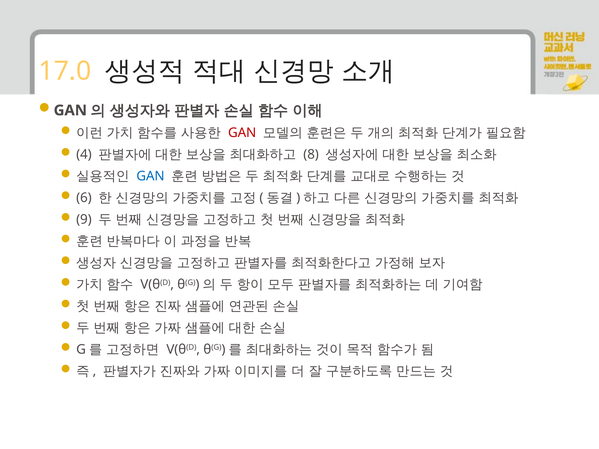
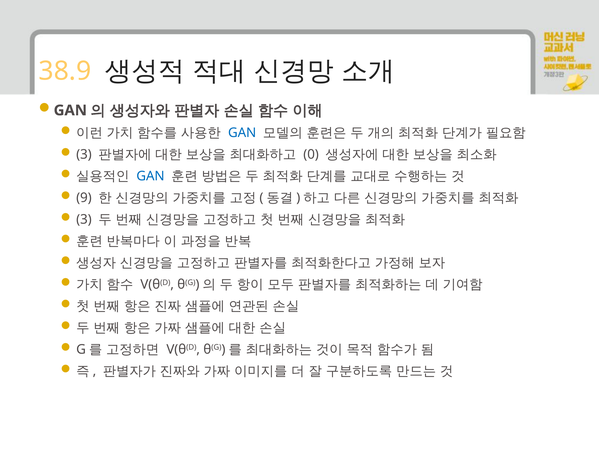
17.0: 17.0 -> 38.9 (65, 71)
GAN colour: red -> blue (242, 133)
4: 4 -> 3 (84, 155)
8: 8 -> 0 (311, 155)
6: 6 -> 9 (84, 198)
9: 9 -> 3 (84, 220)
